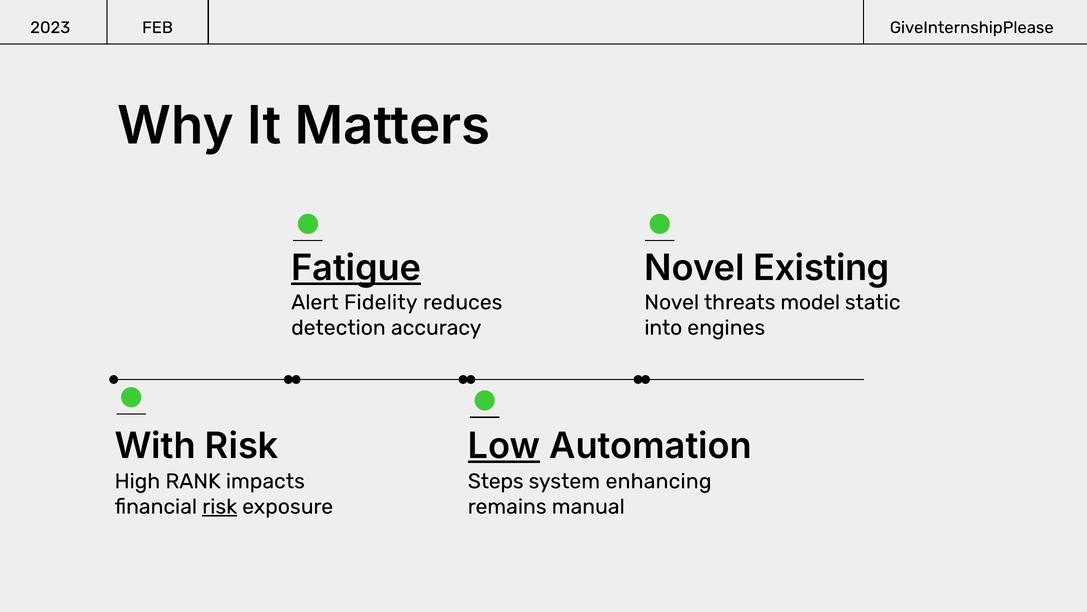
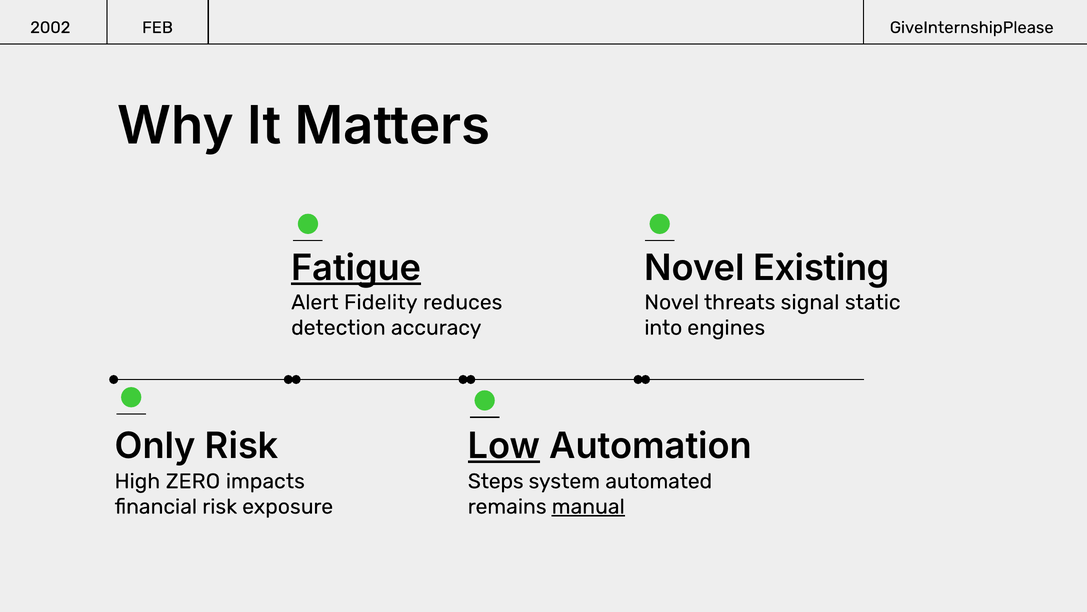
2023: 2023 -> 2002 (50, 28)
model: model -> signal (810, 302)
With: With -> Only (155, 446)
RANK: RANK -> ZERO (193, 481)
enhancing: enhancing -> automated (659, 481)
risk underline: present -> none (220, 506)
manual underline: none -> present (588, 506)
